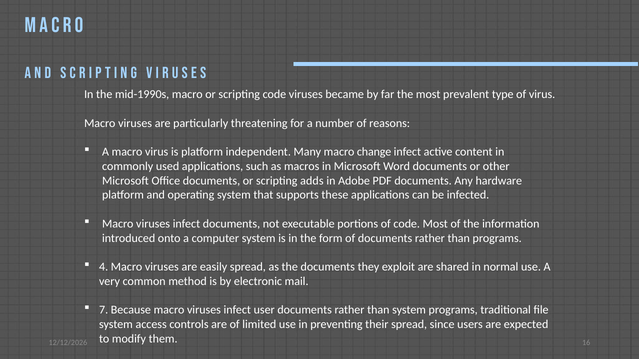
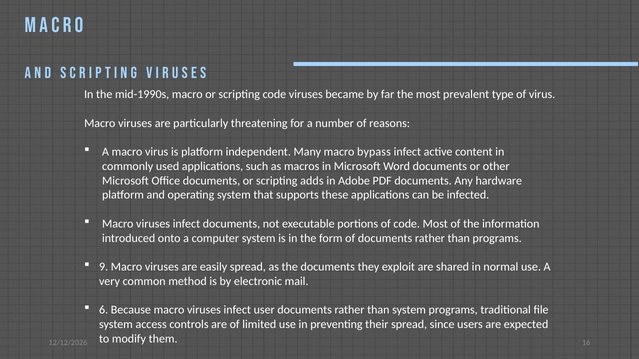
change: change -> bypass (374, 152)
4: 4 -> 9 (104, 267)
7: 7 -> 6 (104, 310)
